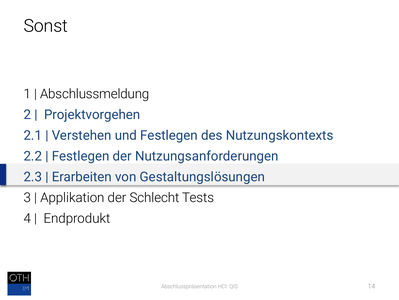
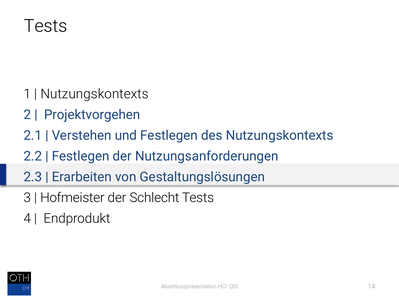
Sonst: Sonst -> Tests (46, 26)
Abschlussmeldung: Abschlussmeldung -> Nutzungskontexts (95, 94)
Applikation: Applikation -> Hofmeister (72, 197)
